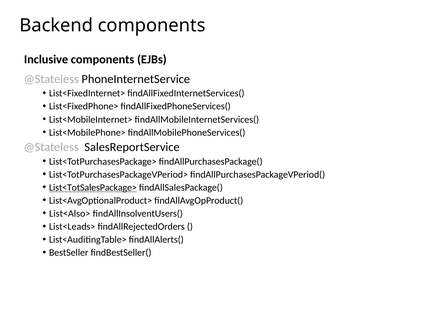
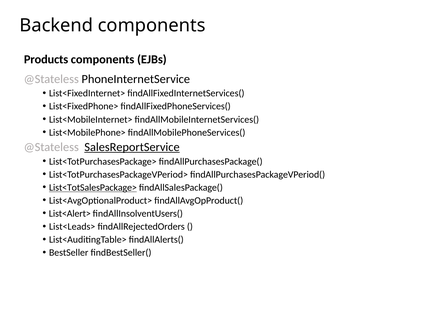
Inclusive: Inclusive -> Products (46, 60)
SalesReportService underline: none -> present (132, 147)
List<Also>: List<Also> -> List<Alert> (70, 214)
